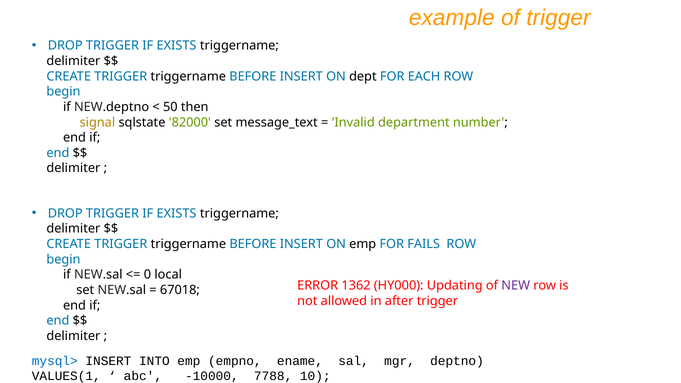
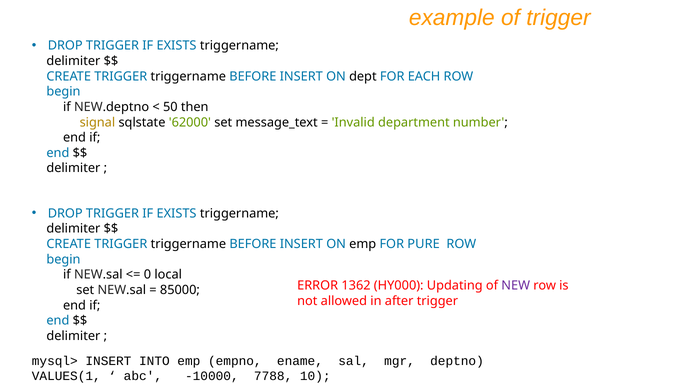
82000: 82000 -> 62000 (190, 122)
FAILS: FAILS -> PURE (424, 244)
67018: 67018 -> 85000 (180, 290)
mysql> colour: blue -> black (55, 361)
